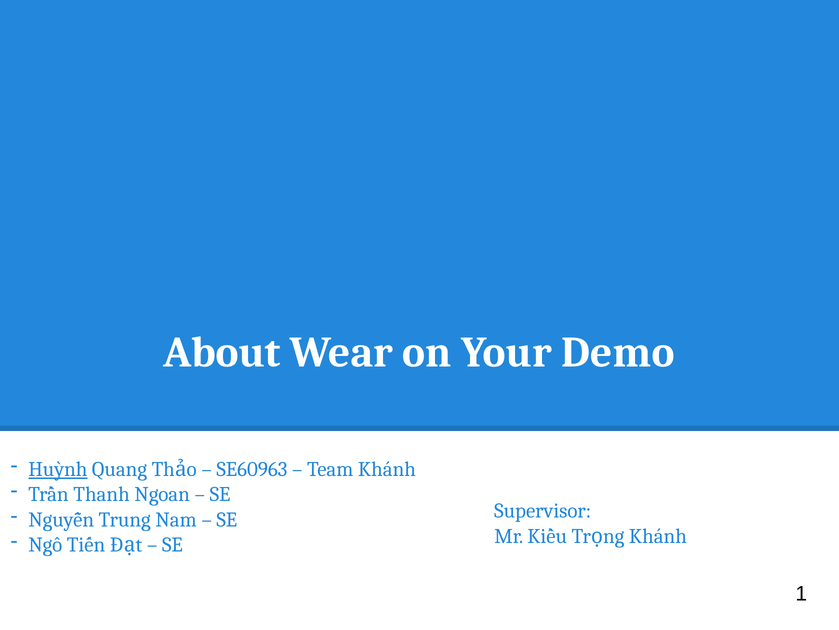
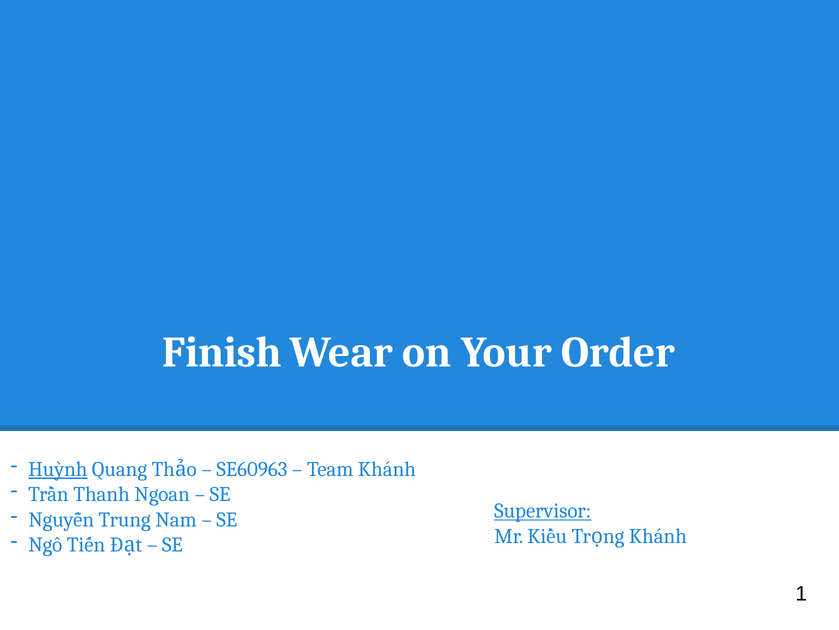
About: About -> Finish (222, 352)
Demo: Demo -> Order (618, 352)
Supervisor underline: none -> present (543, 510)
